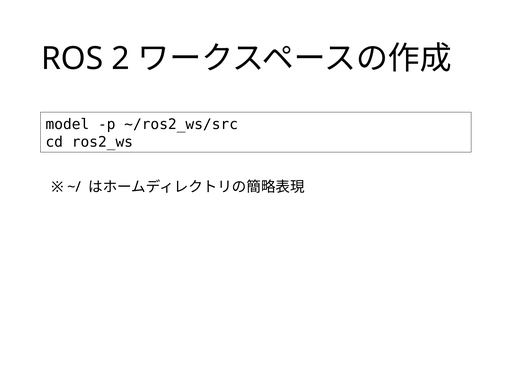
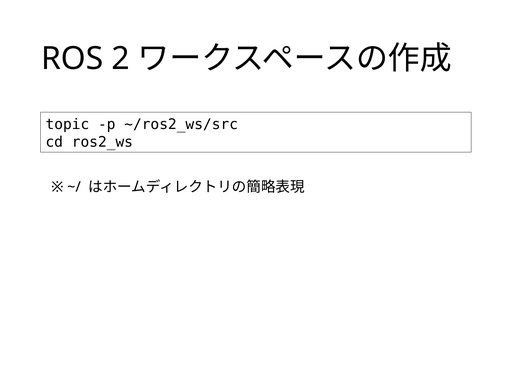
model: model -> topic (67, 124)
